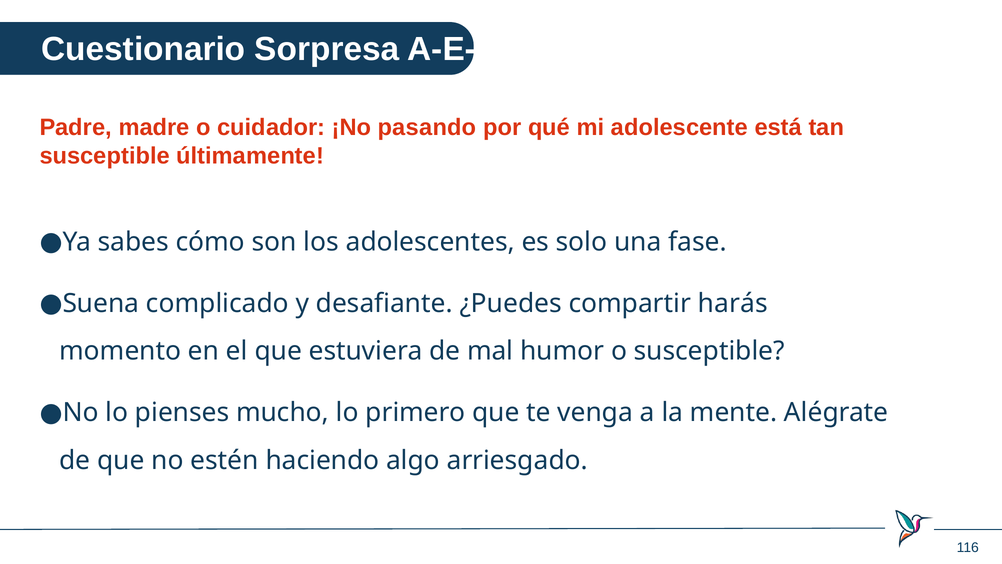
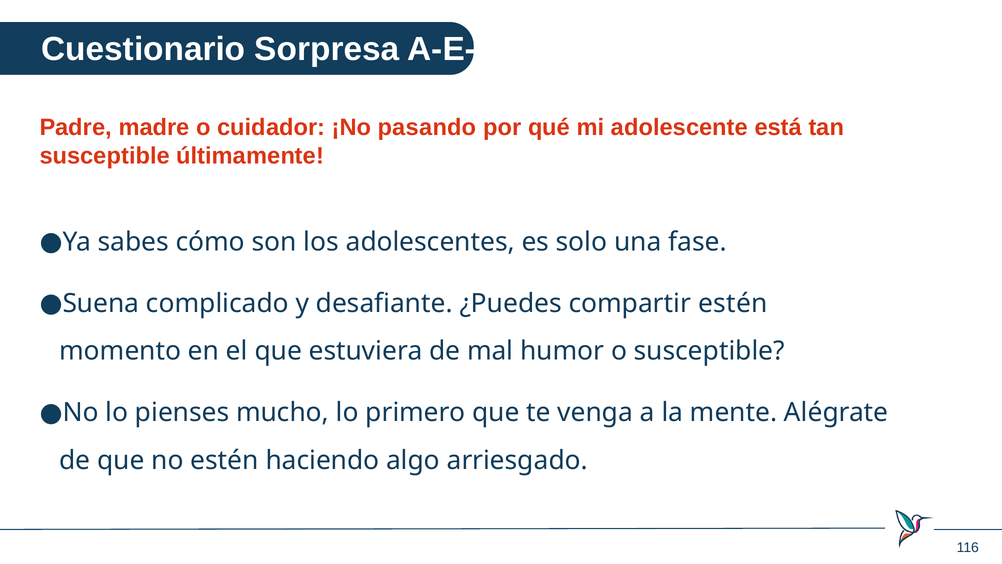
compartir harás: harás -> estén (733, 303)
